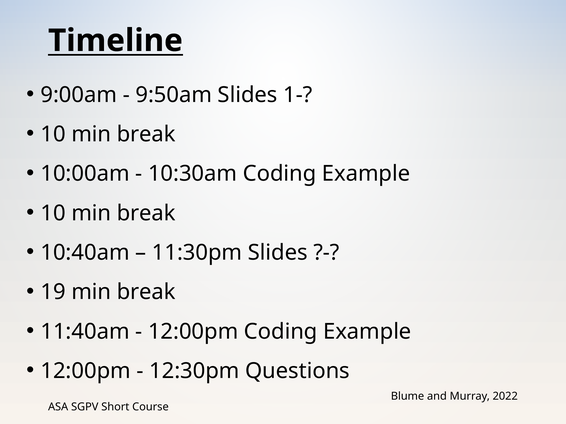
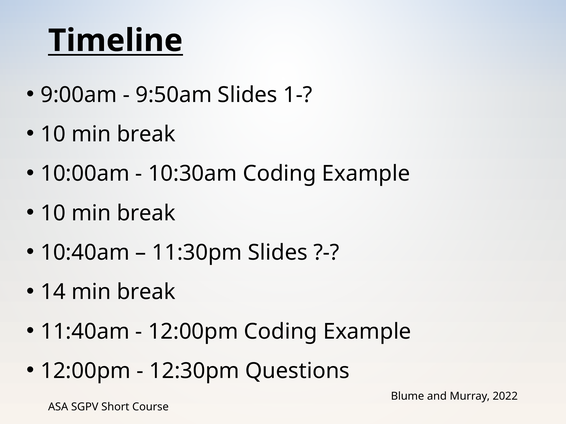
19: 19 -> 14 (53, 292)
